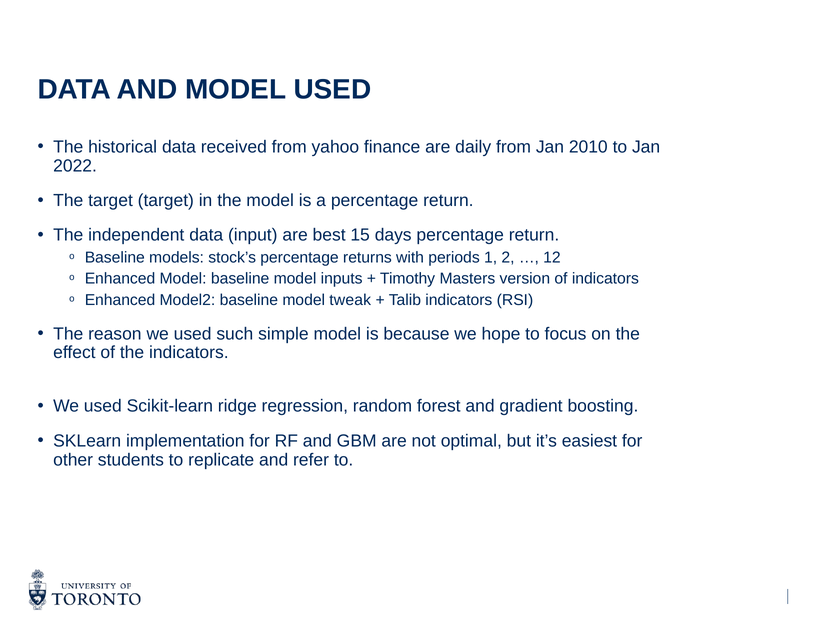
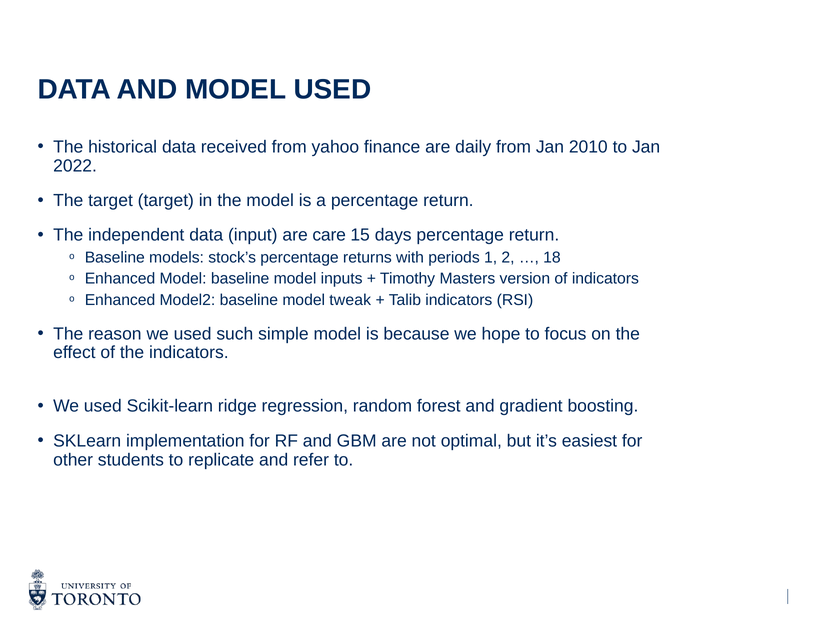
best: best -> care (329, 235)
12: 12 -> 18 (552, 257)
